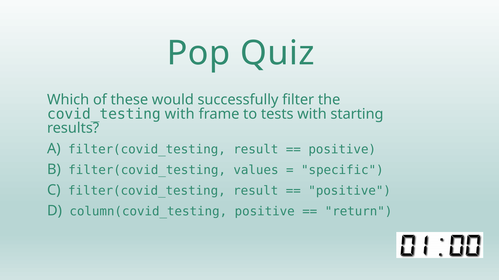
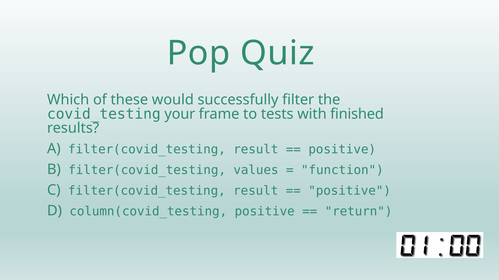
covid_testing with: with -> your (180, 114)
starting: starting -> finished (357, 114)
specific: specific -> function (342, 170)
